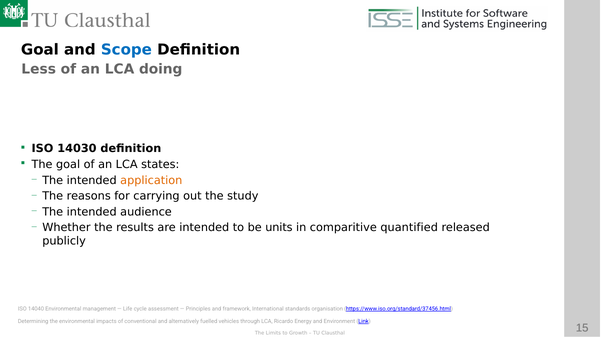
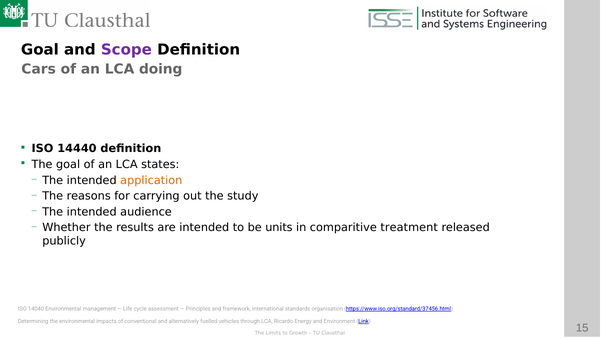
Scope colour: blue -> purple (126, 50)
Less: Less -> Cars (39, 69)
14030: 14030 -> 14440 (77, 149)
quantified: quantified -> treatment (409, 228)
